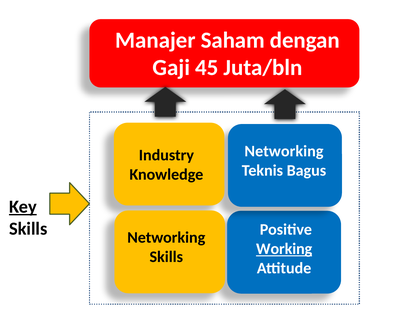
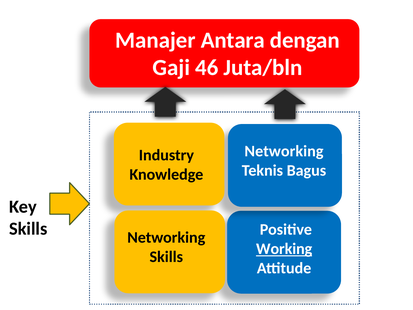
Saham: Saham -> Antara (233, 40)
45: 45 -> 46 (207, 68)
Key underline: present -> none (23, 207)
